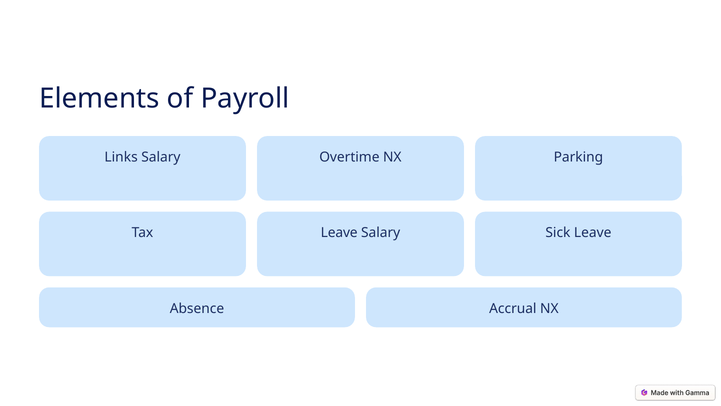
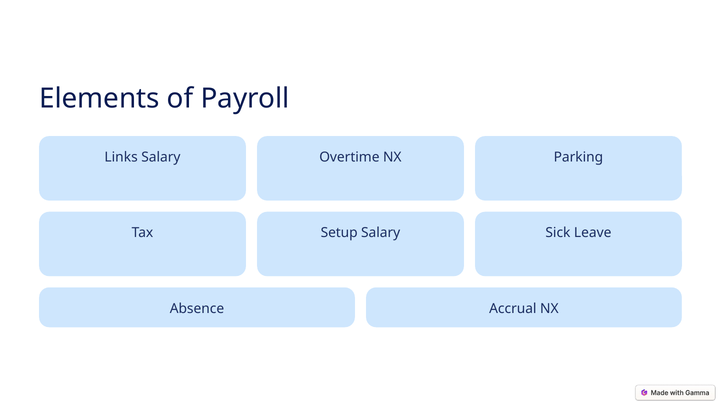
Tax Leave: Leave -> Setup (339, 233)
